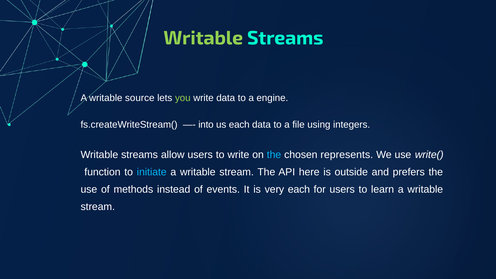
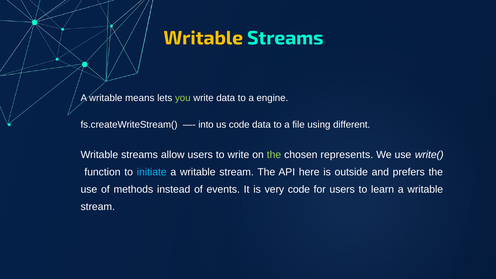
Writable colour: light green -> yellow (203, 38)
source: source -> means (140, 98)
us each: each -> code (239, 125)
integers: integers -> different (352, 125)
the colour: light blue -> light green (274, 155)
very each: each -> code (299, 190)
